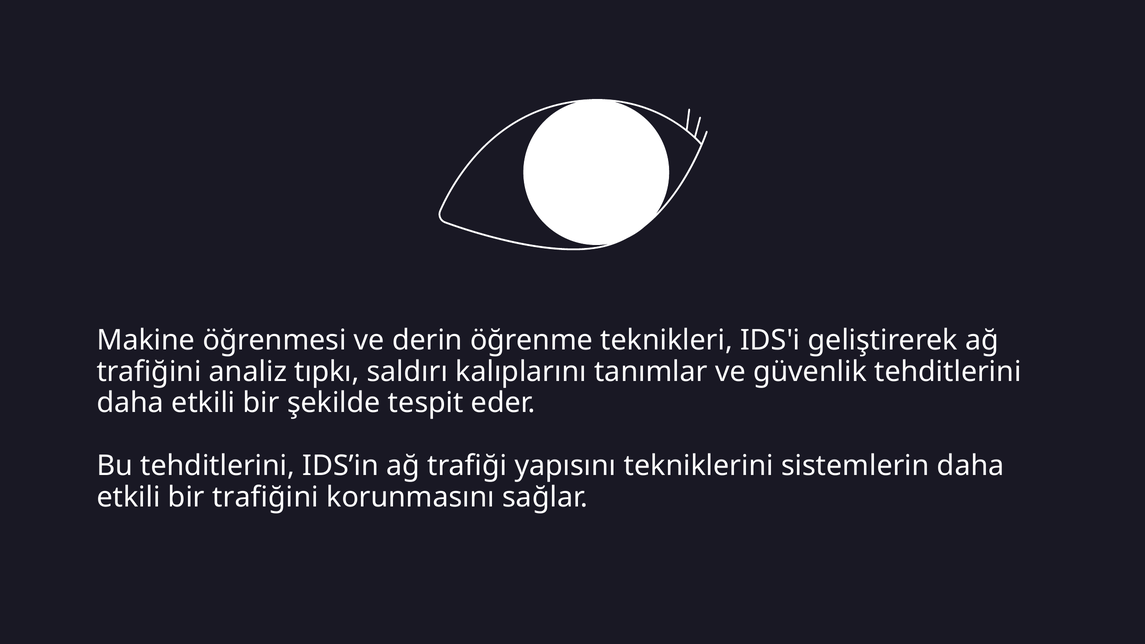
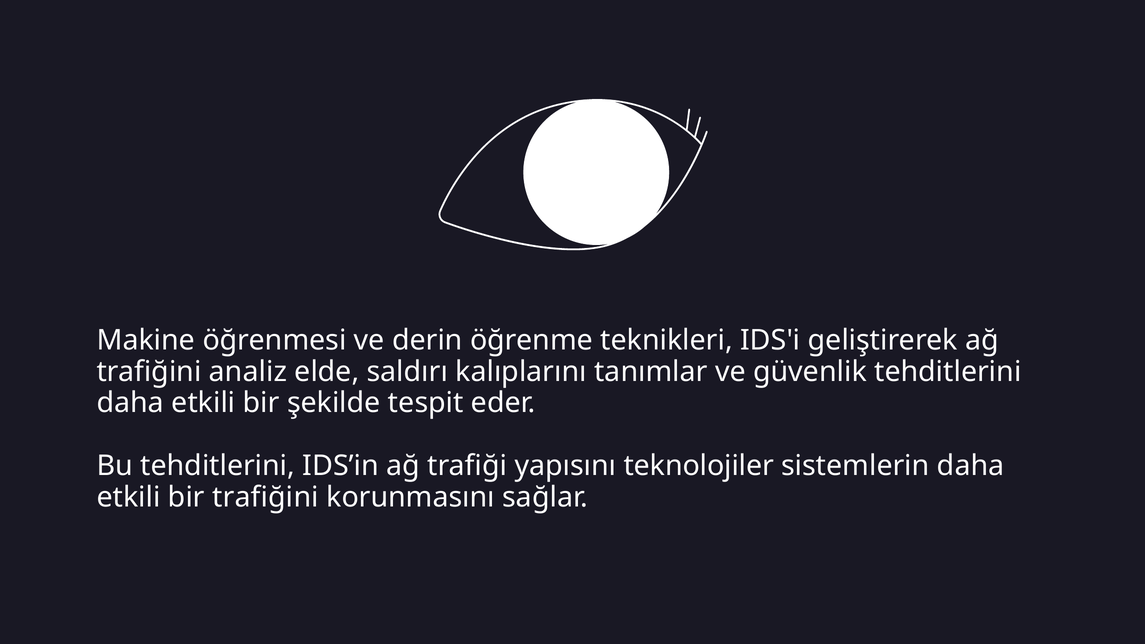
tıpkı: tıpkı -> elde (327, 372)
tekniklerini: tekniklerini -> teknolojiler (699, 466)
